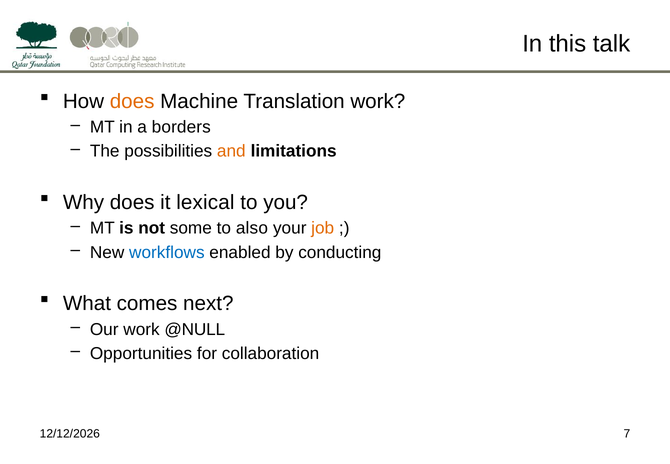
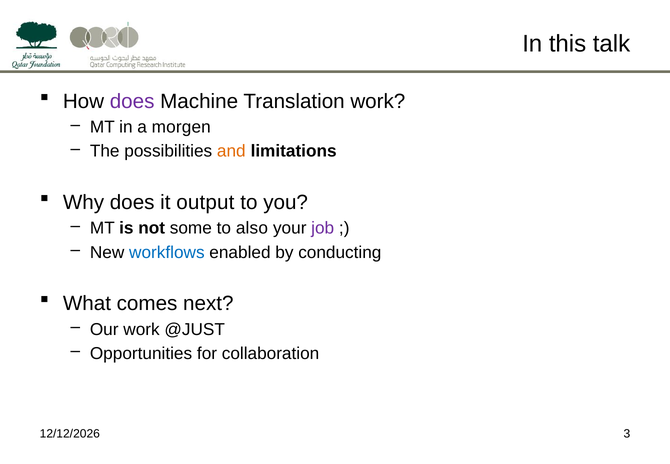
does colour: orange -> purple (132, 101)
borders: borders -> morgen (181, 127)
lexical: lexical -> output (205, 202)
job colour: orange -> purple (323, 228)
@NULL: @NULL -> @JUST (195, 329)
7: 7 -> 3 (627, 434)
